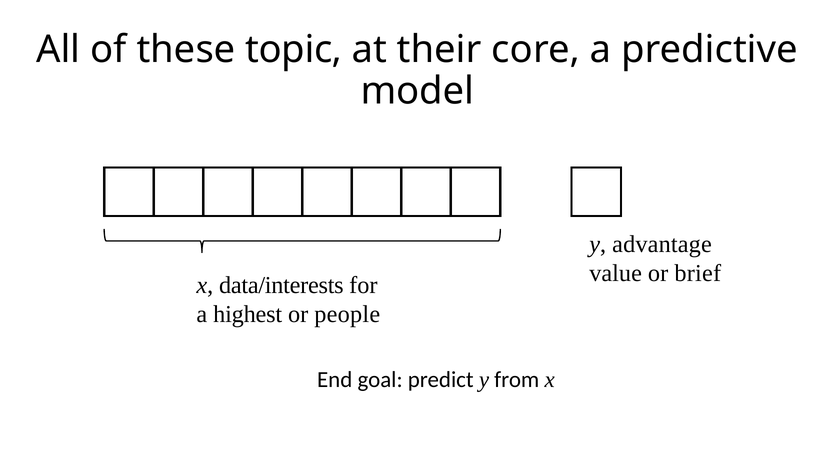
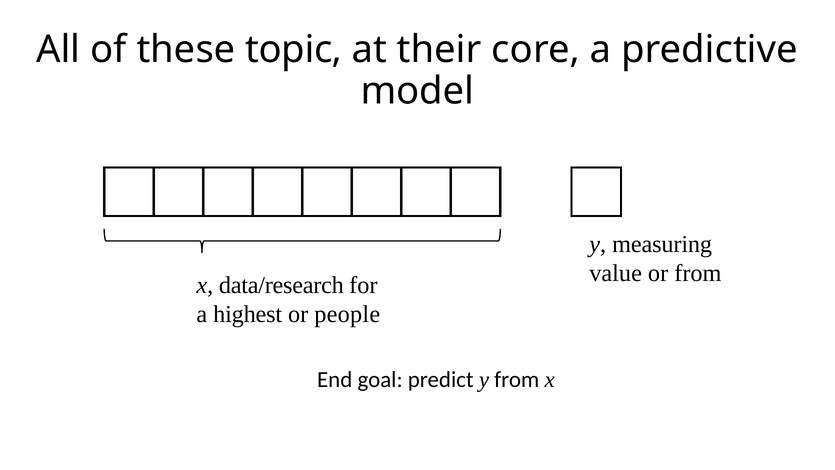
advantage: advantage -> measuring (662, 244)
or brief: brief -> from (698, 273)
data/interests: data/interests -> data/research (281, 285)
